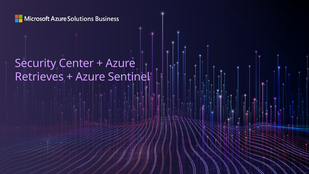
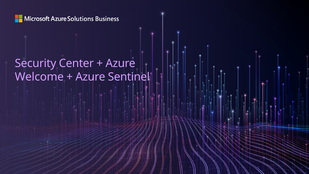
Retrieves: Retrieves -> Welcome (39, 77)
